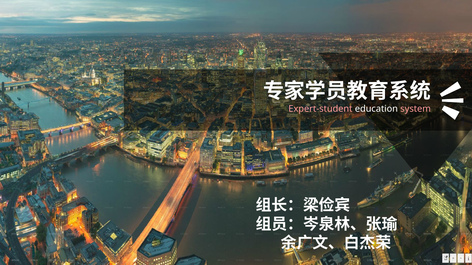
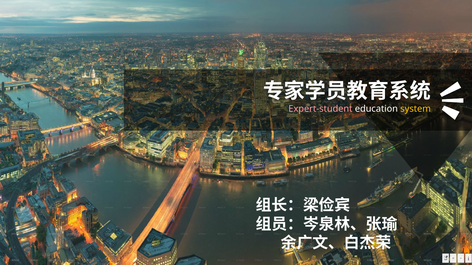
system colour: pink -> yellow (416, 109)
